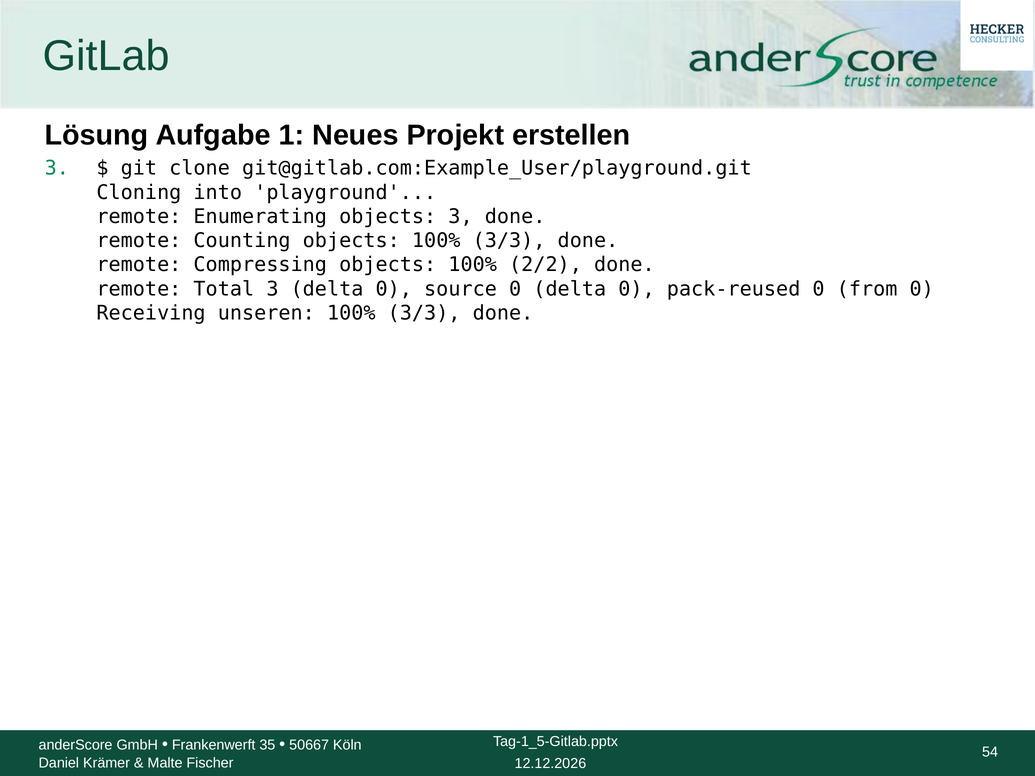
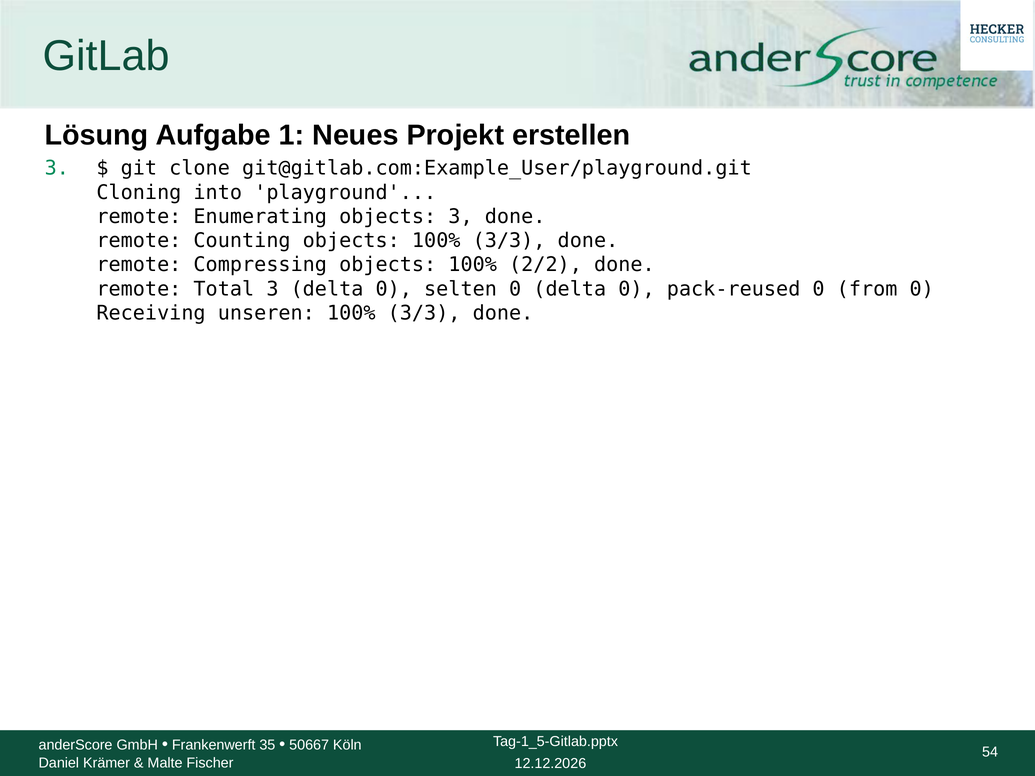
source: source -> selten (461, 289)
